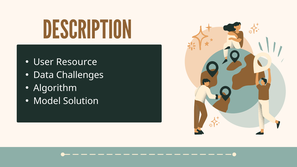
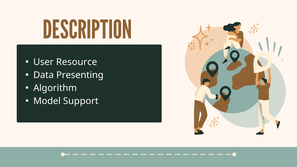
Challenges: Challenges -> Presenting (80, 75)
Solution: Solution -> Support (81, 101)
